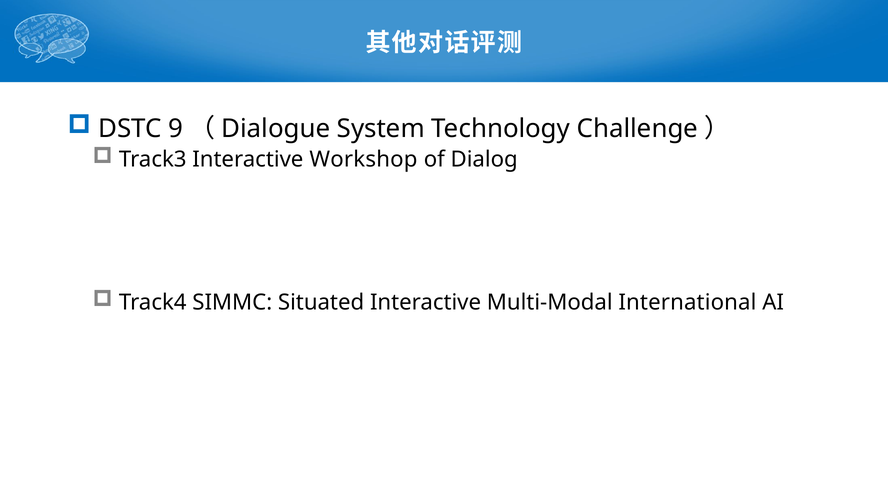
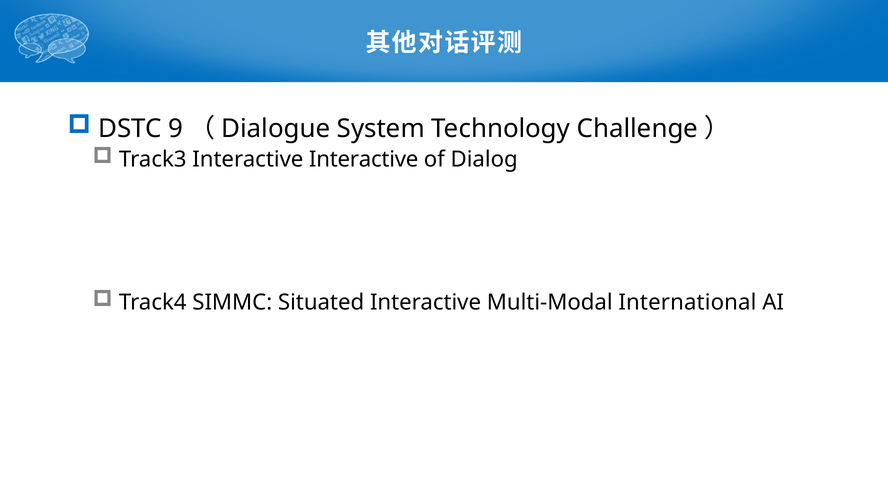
Interactive Workshop: Workshop -> Interactive (364, 159)
